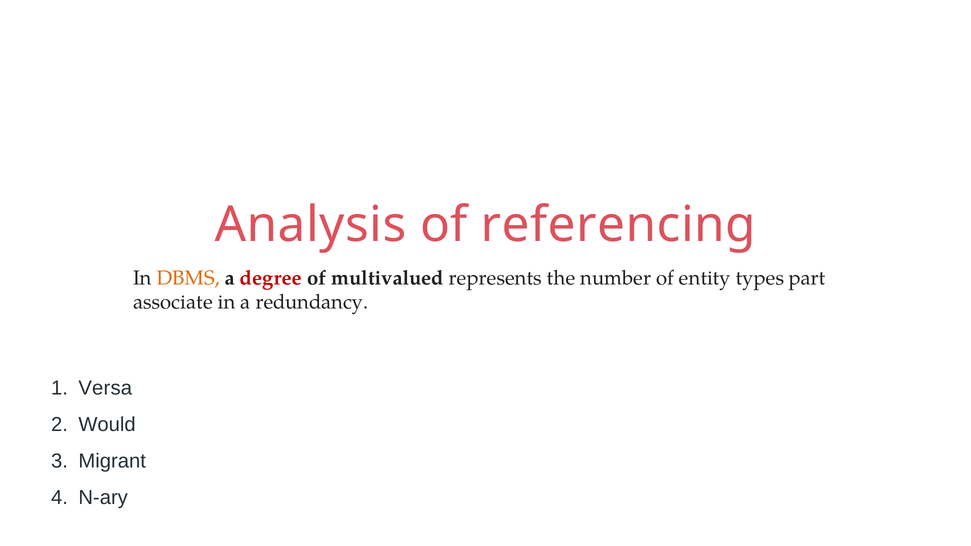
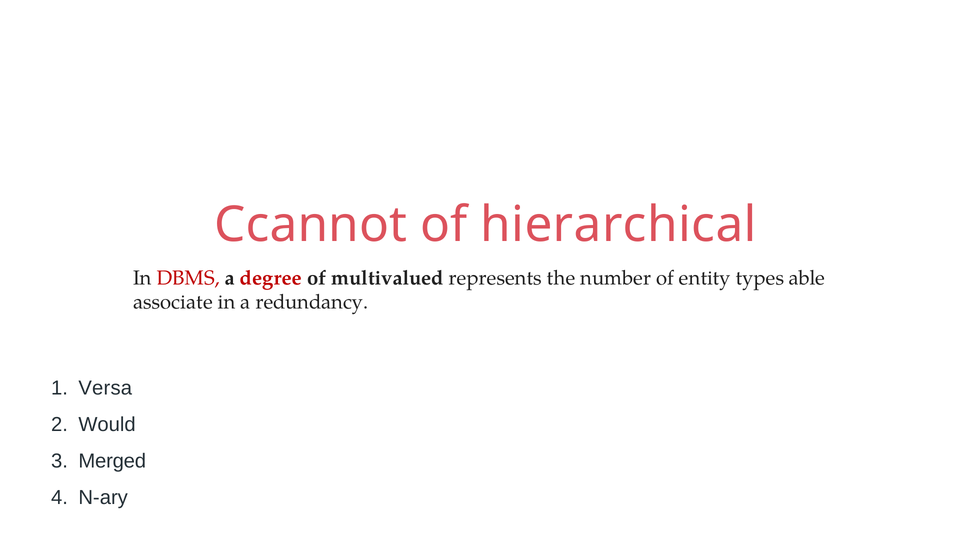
Analysis: Analysis -> Ccannot (311, 225)
referencing: referencing -> hierarchical (618, 225)
DBMS colour: orange -> red (188, 278)
part: part -> able (807, 278)
Migrant: Migrant -> Merged (112, 461)
